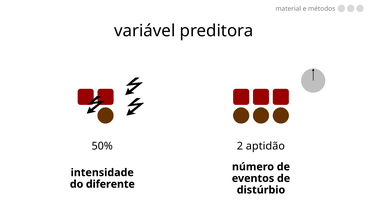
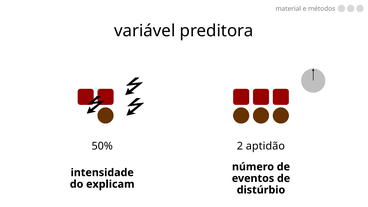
diferente: diferente -> explicam (110, 184)
